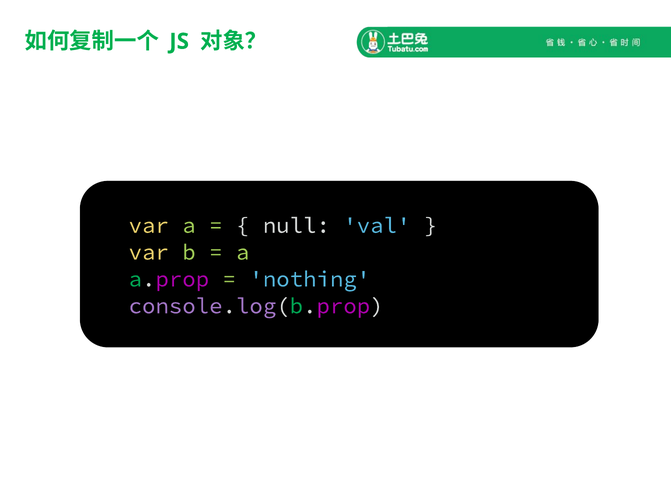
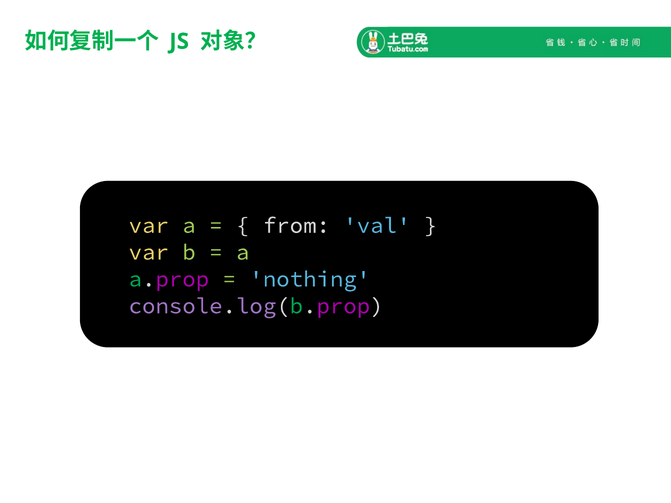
null: null -> from (296, 226)
